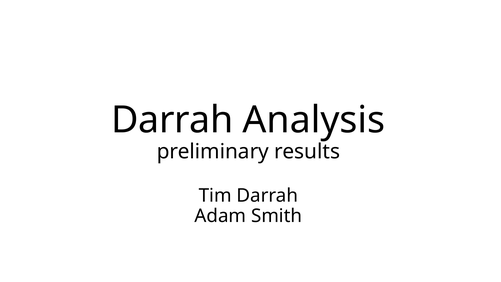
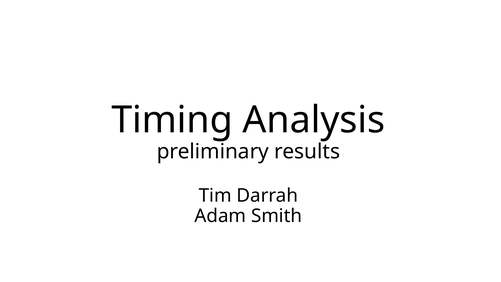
Darrah: Darrah -> Timing (172, 120)
